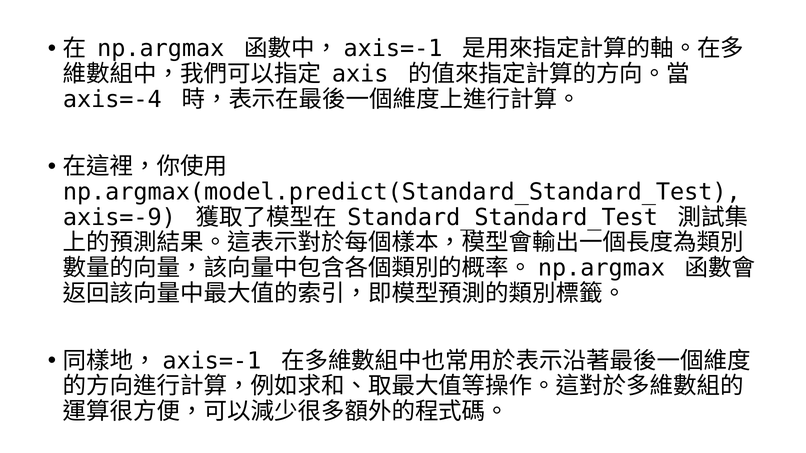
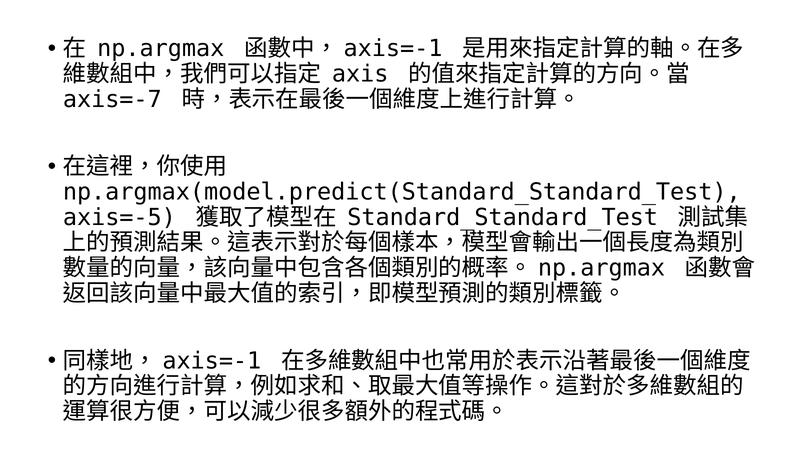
axis=-4: axis=-4 -> axis=-7 (112, 99)
axis=-9: axis=-9 -> axis=-5 (119, 218)
